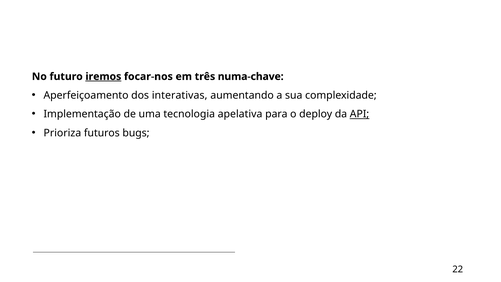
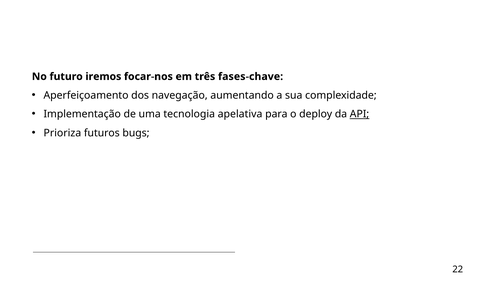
iremos underline: present -> none (103, 76)
numa-chave: numa-chave -> fases-chave (251, 76)
interativas: interativas -> navegação (180, 95)
